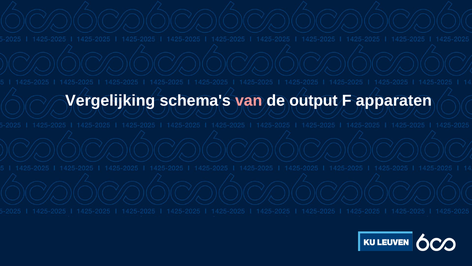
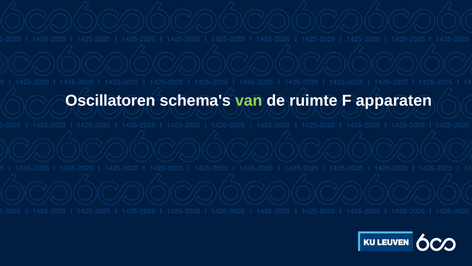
Vergelijking: Vergelijking -> Oscillatoren (110, 100)
van colour: pink -> light green (249, 100)
output: output -> ruimte (313, 100)
